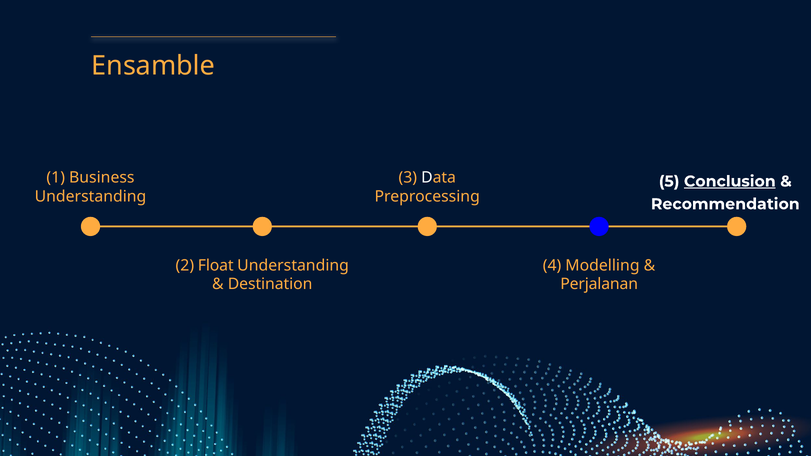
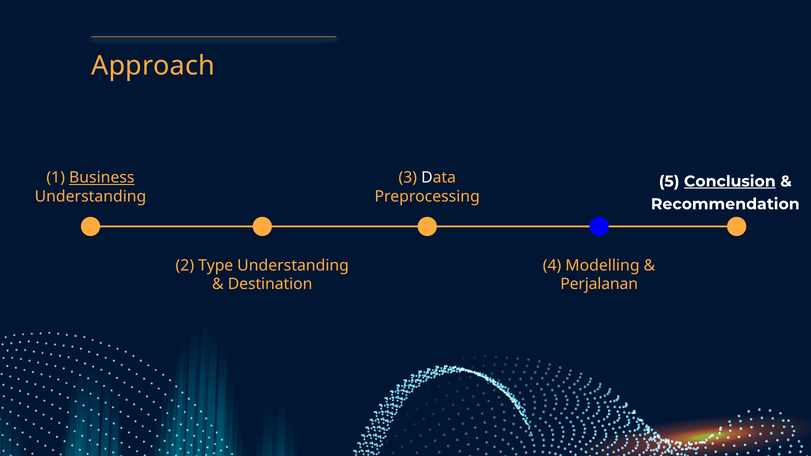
Ensamble: Ensamble -> Approach (153, 66)
Business underline: none -> present (102, 178)
Float: Float -> Type (216, 265)
